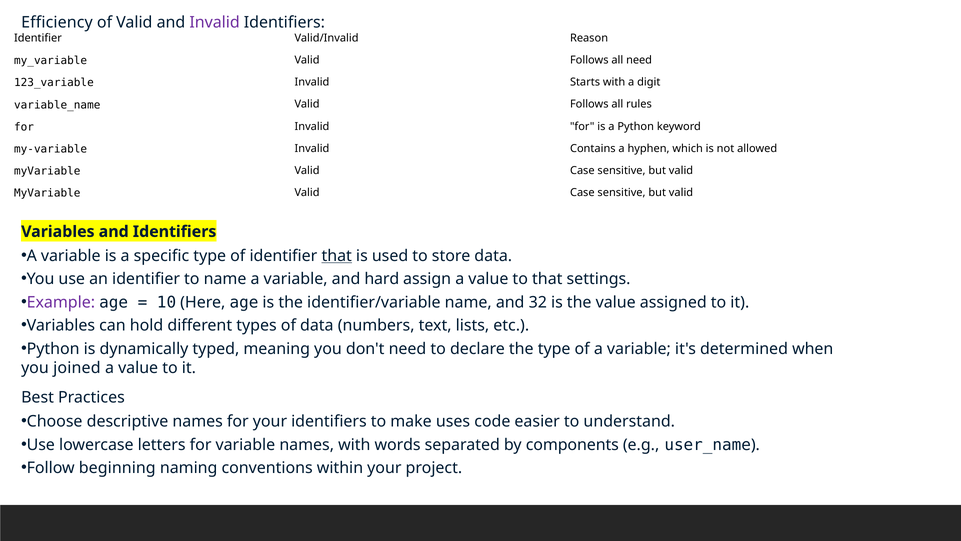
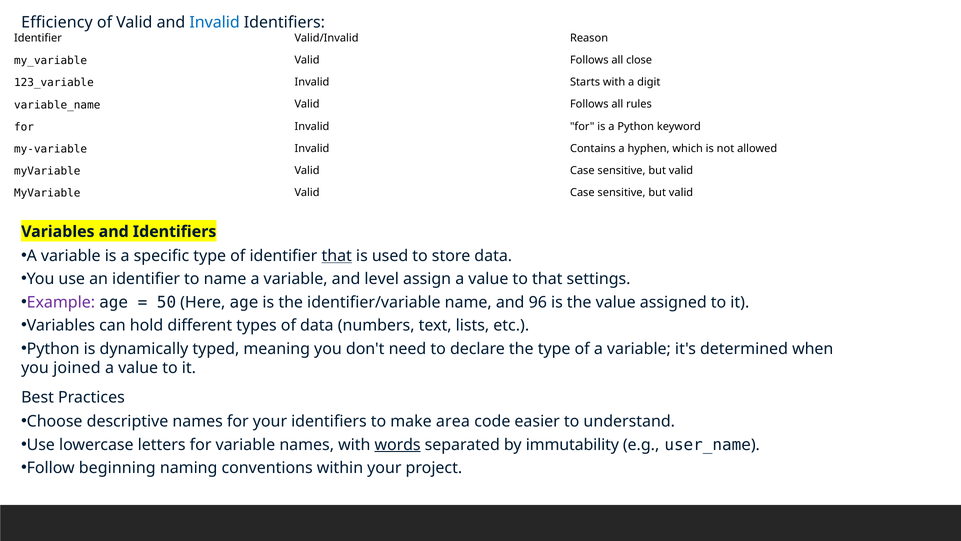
Invalid colour: purple -> blue (215, 23)
all need: need -> close (639, 60)
hard: hard -> level (382, 279)
10: 10 -> 50 (167, 302)
32: 32 -> 96 (538, 302)
uses: uses -> area (453, 421)
words underline: none -> present (398, 444)
components: components -> immutability (572, 444)
